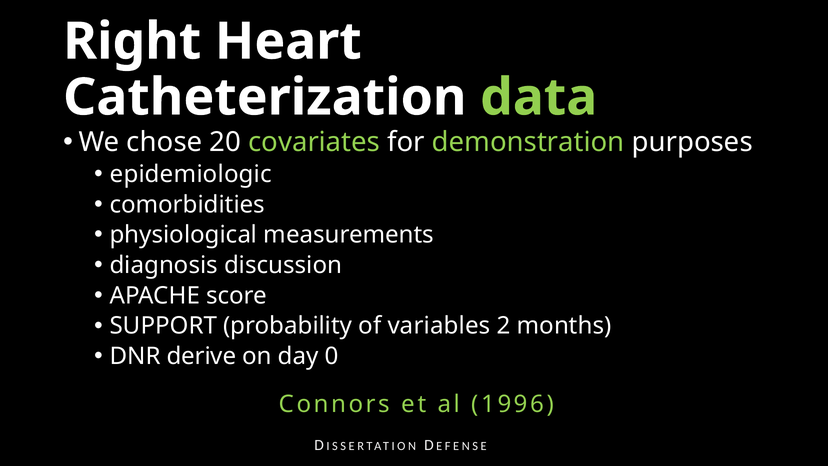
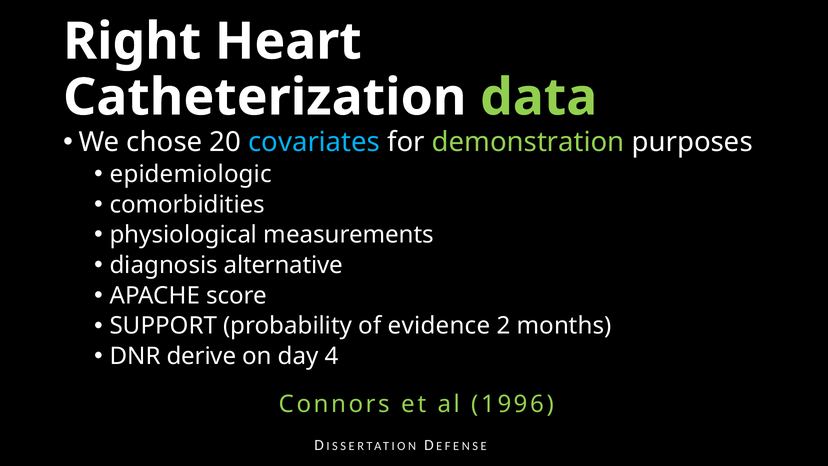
covariates colour: light green -> light blue (314, 142)
discussion: discussion -> alternative (283, 265)
variables: variables -> evidence (439, 326)
0: 0 -> 4 (332, 356)
